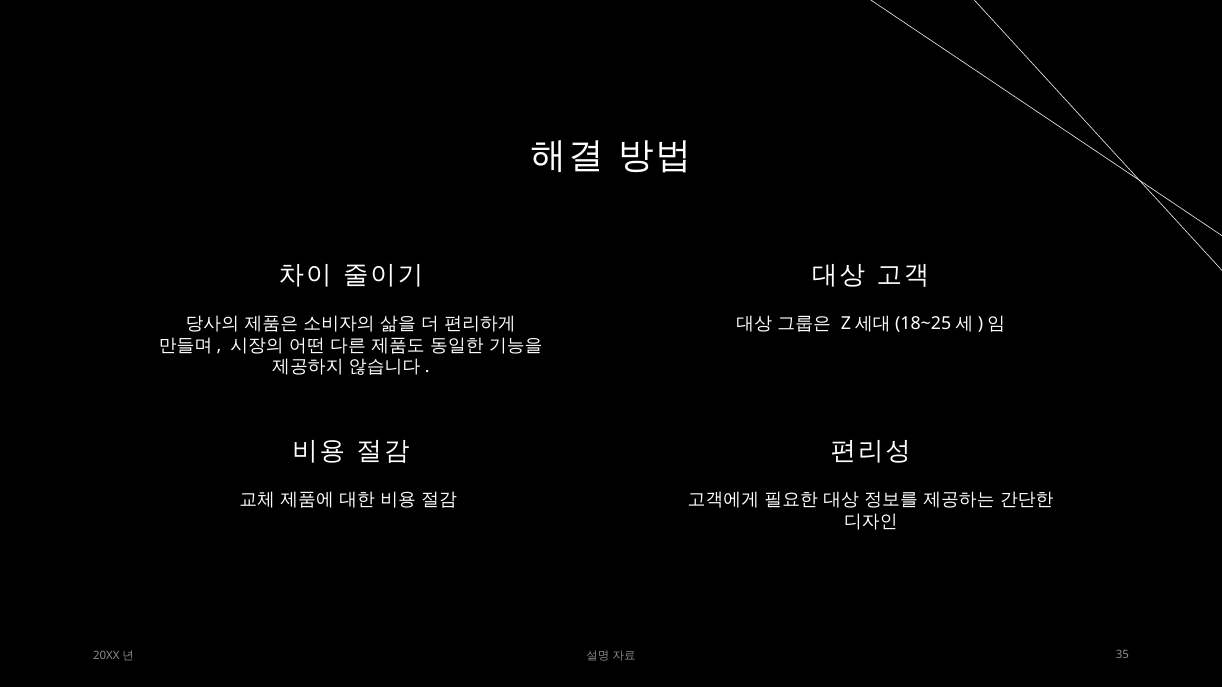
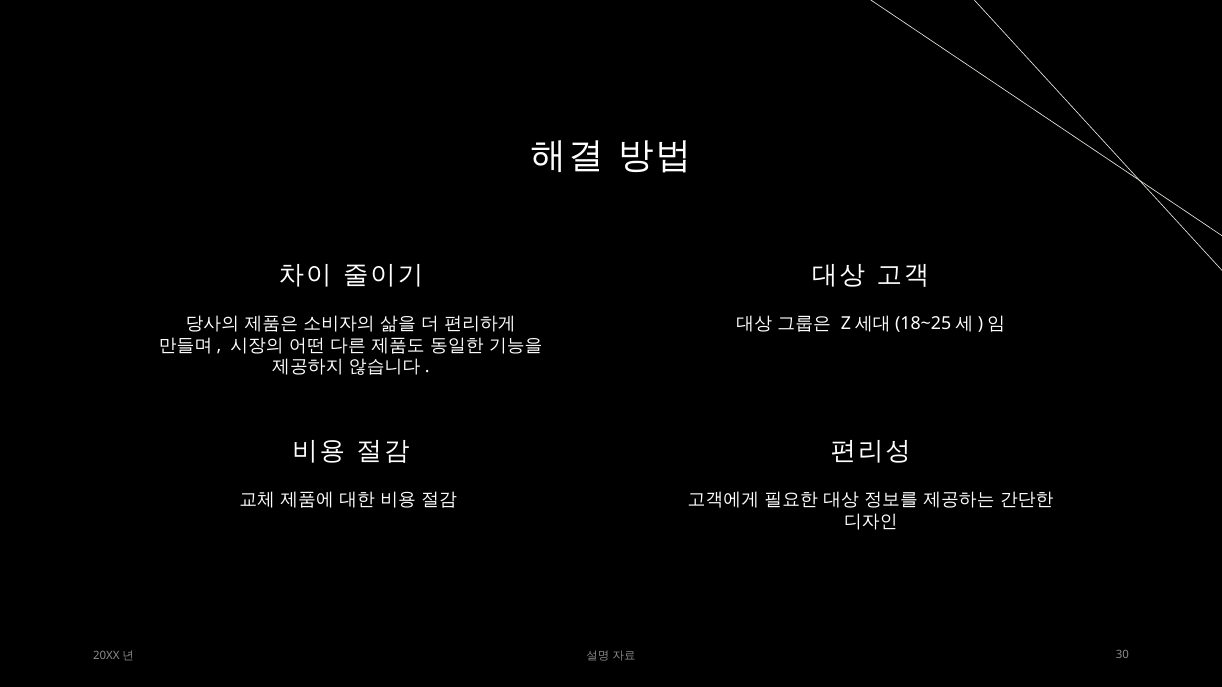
35: 35 -> 30 (1122, 655)
